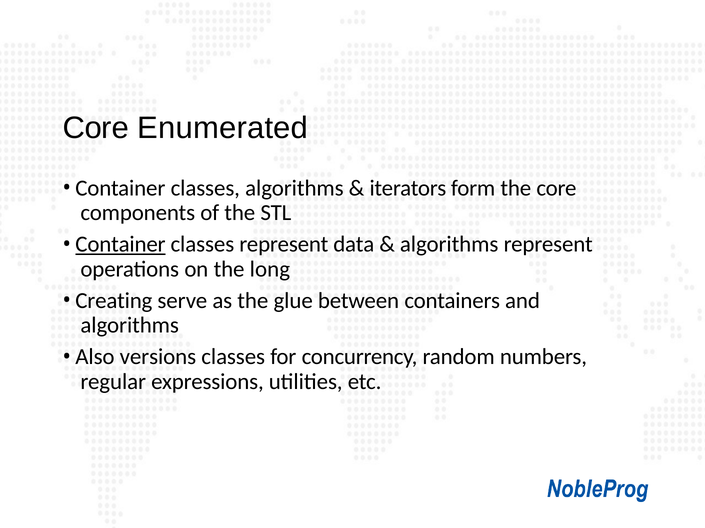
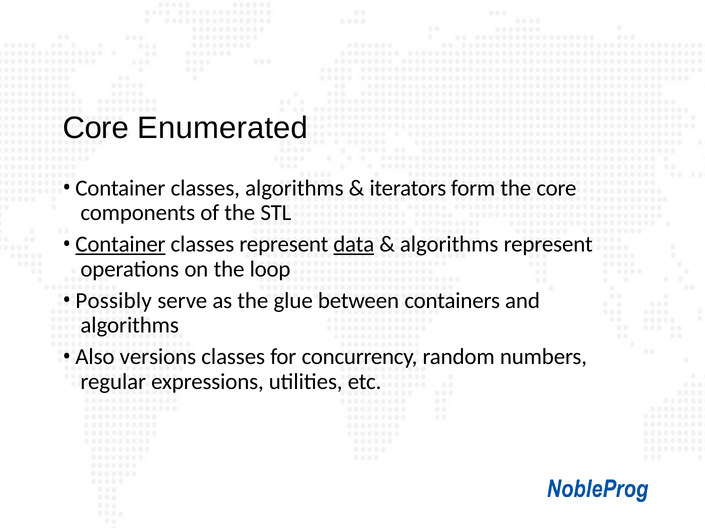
data underline: none -> present (354, 245)
long: long -> loop (270, 269)
Creating: Creating -> Possibly (114, 301)
